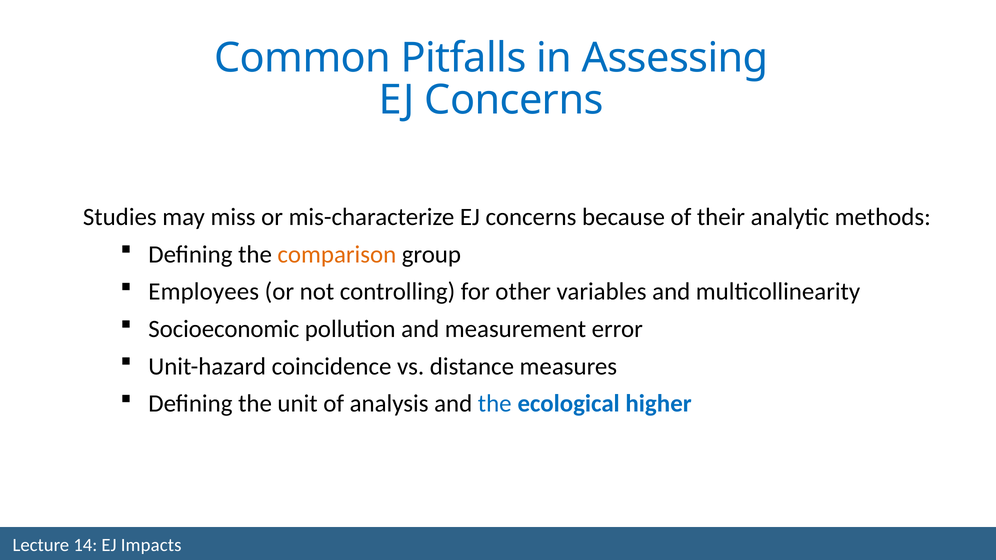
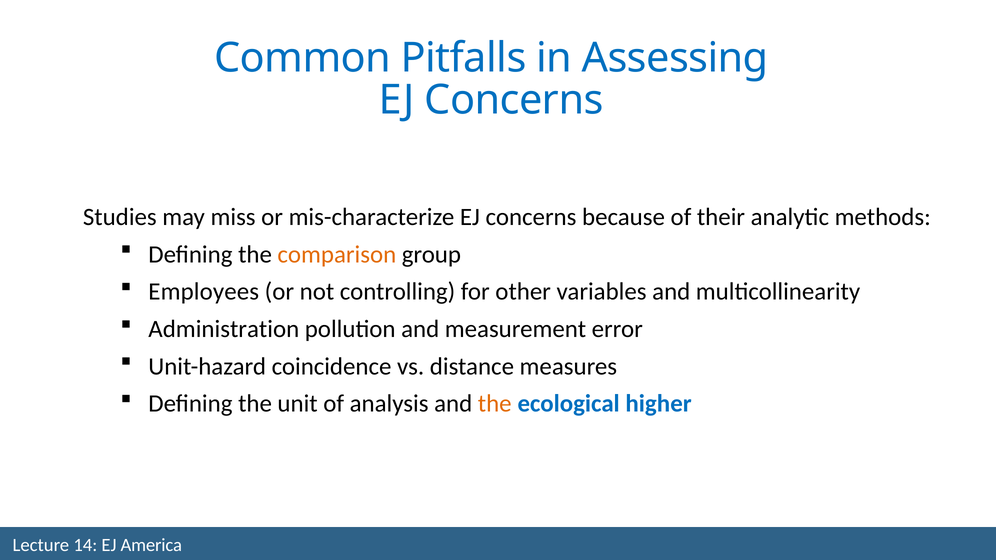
Socioeconomic: Socioeconomic -> Administration (224, 329)
the colour: blue -> orange (495, 404)
Impacts: Impacts -> America (151, 546)
